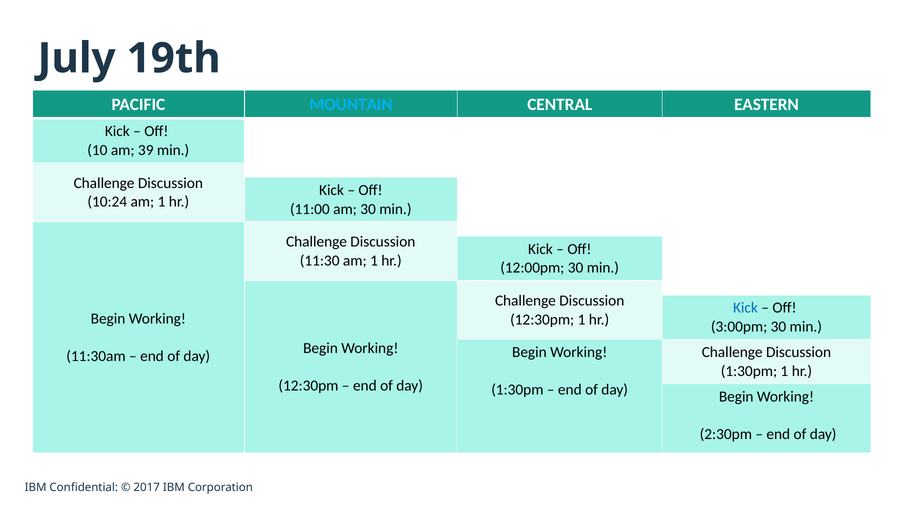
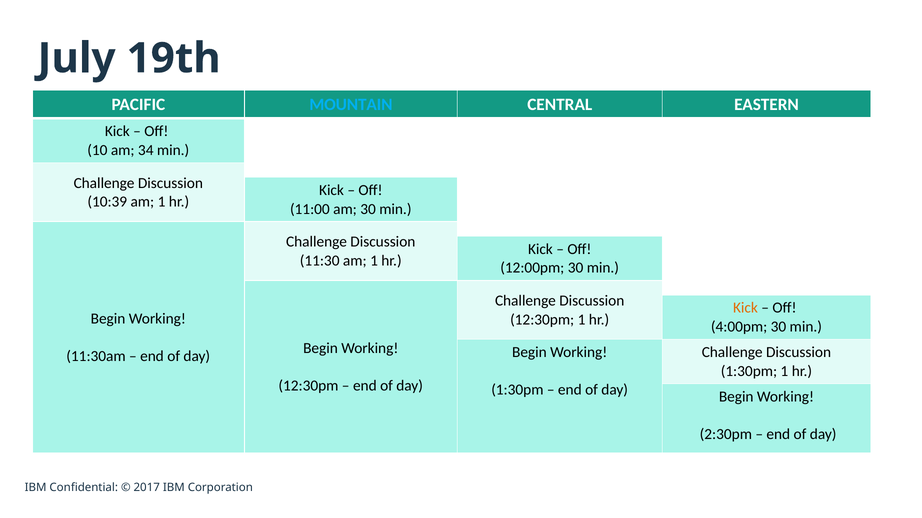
39: 39 -> 34 (146, 150)
10:24: 10:24 -> 10:39 (107, 202)
Kick colour: blue -> orange (745, 308)
3:00pm: 3:00pm -> 4:00pm (739, 327)
